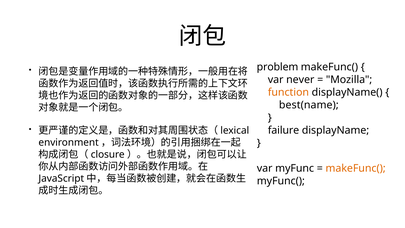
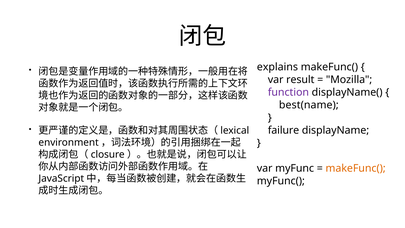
problem: problem -> explains (277, 67)
never: never -> result (300, 80)
function colour: orange -> purple (288, 92)
